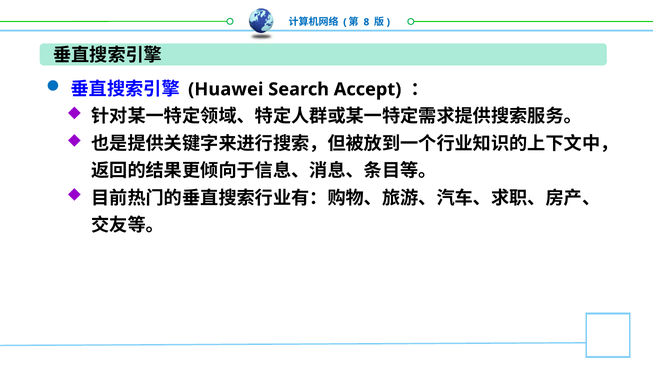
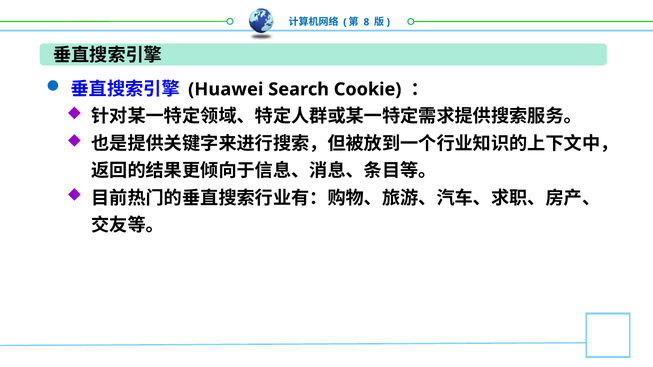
Accept: Accept -> Cookie (368, 89)
